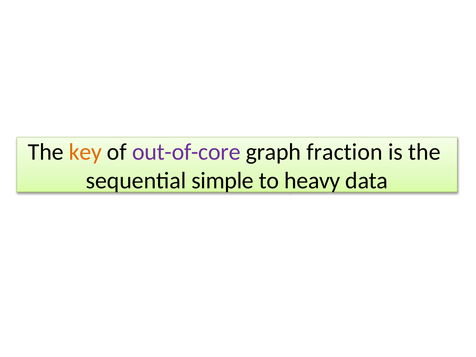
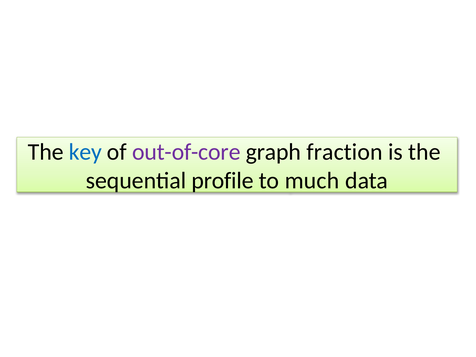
key colour: orange -> blue (85, 152)
simple: simple -> profile (223, 181)
heavy: heavy -> much (312, 181)
